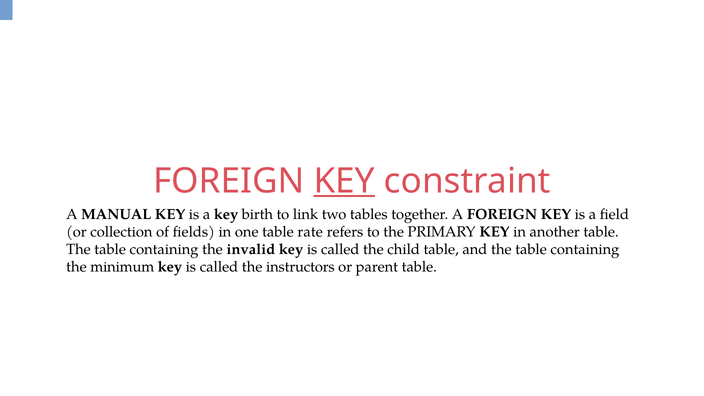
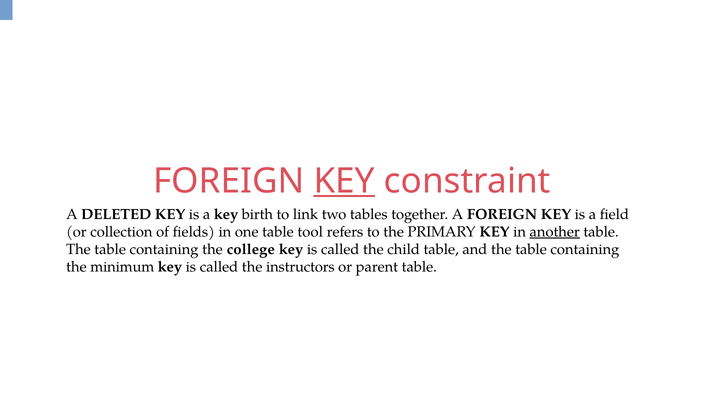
MANUAL: MANUAL -> DELETED (116, 214)
rate: rate -> tool (310, 232)
another underline: none -> present (555, 232)
invalid: invalid -> college (251, 249)
